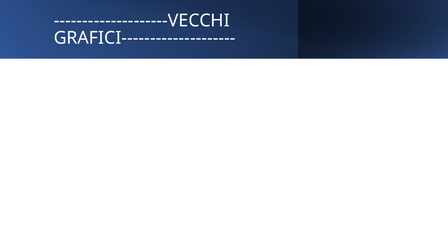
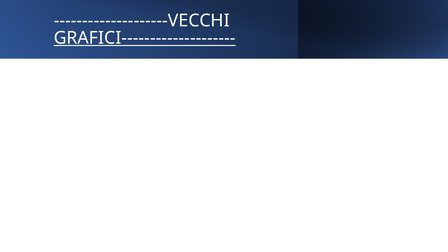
GRAFICI-------------------- underline: none -> present (145, 38)
